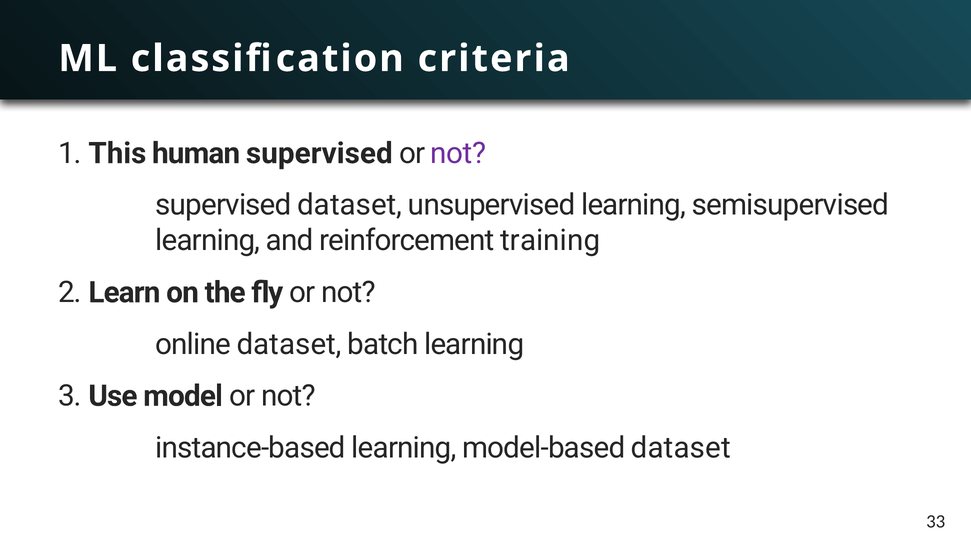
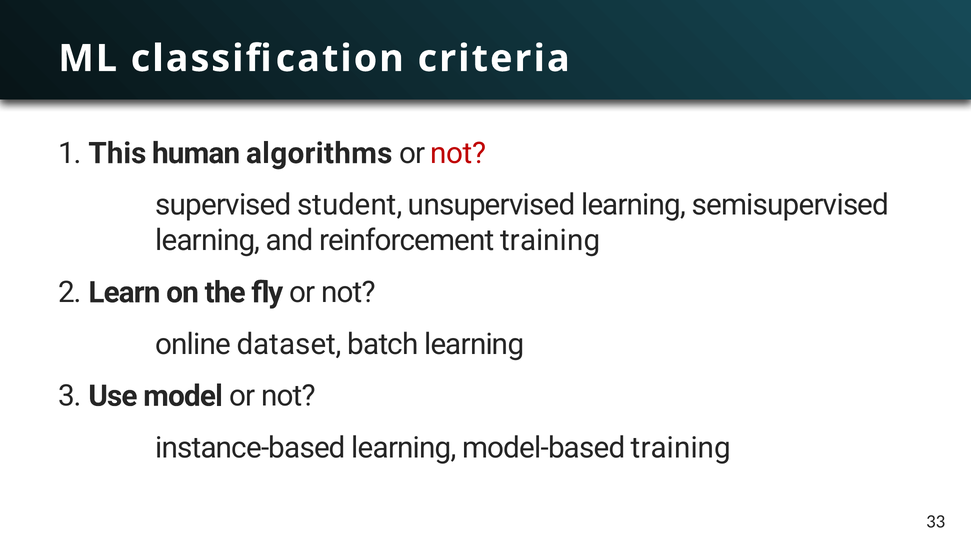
human supervised: supervised -> algorithms (319, 153)
not colour: purple -> red (458, 153)
supervised dataset: dataset -> student (350, 205)
model-based dataset: dataset -> training (681, 448)
